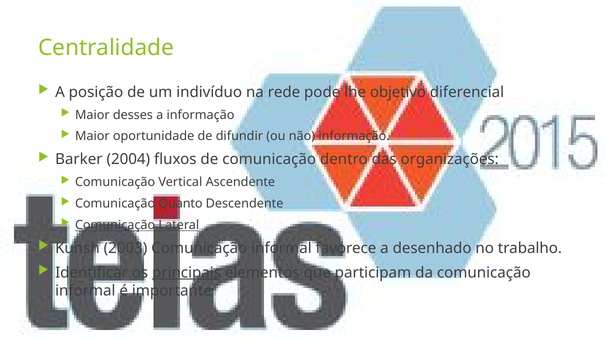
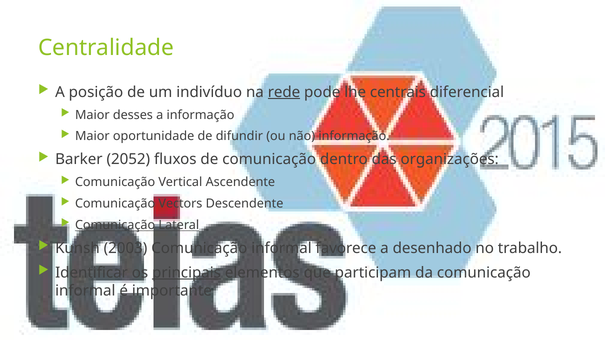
rede underline: none -> present (284, 92)
objetivo: objetivo -> centrais (398, 92)
2004: 2004 -> 2052 (128, 160)
Quanto: Quanto -> Vectors (180, 204)
